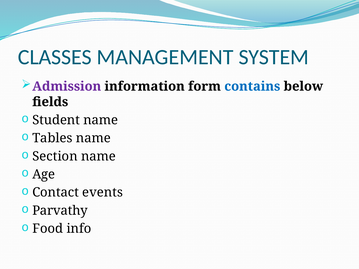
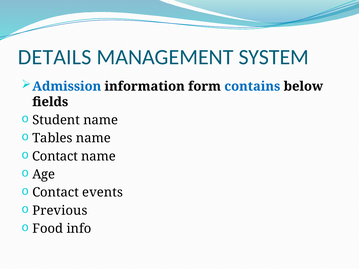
CLASSES: CLASSES -> DETAILS (55, 57)
Admission colour: purple -> blue (67, 86)
Section: Section -> Contact (55, 156)
Parvathy: Parvathy -> Previous (60, 211)
